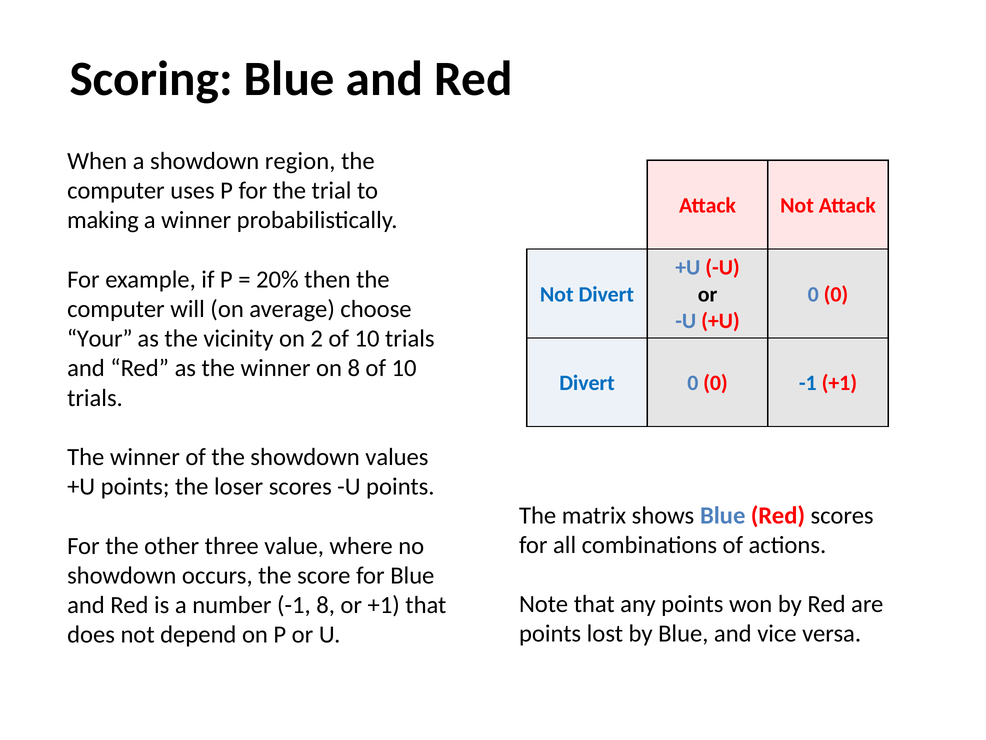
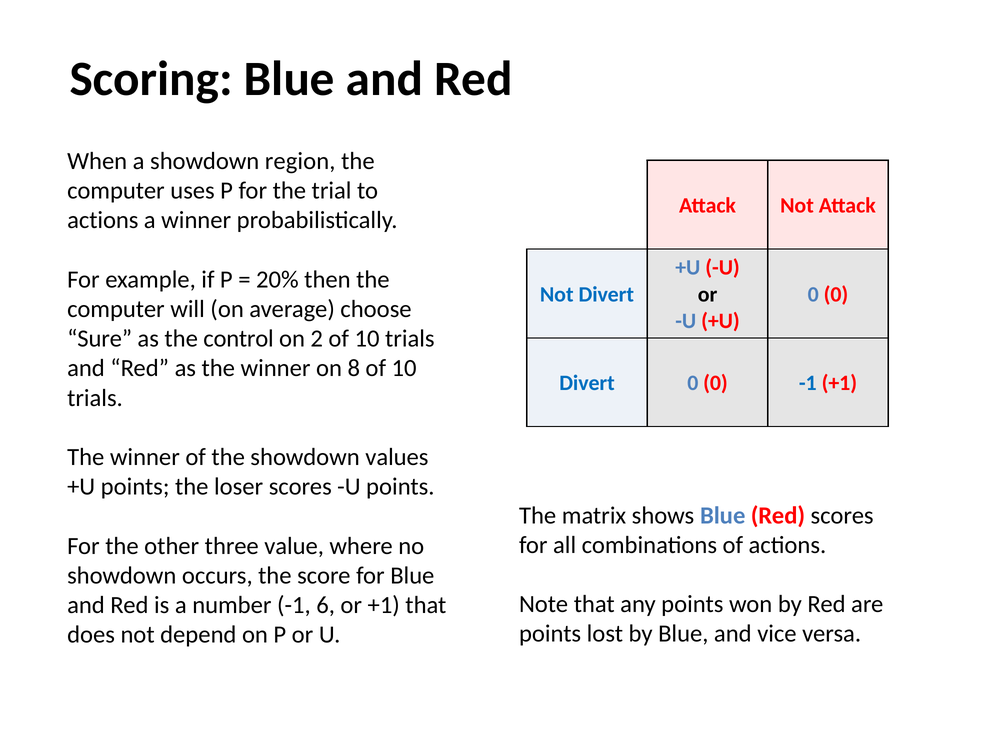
making: making -> actions (103, 220)
Your: Your -> Sure (100, 338)
vicinity: vicinity -> control (239, 338)
-1 8: 8 -> 6 (326, 605)
